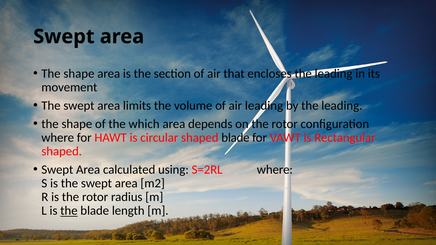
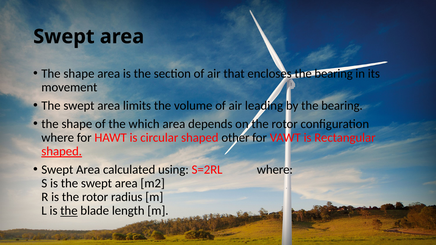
encloses the leading: leading -> bearing (334, 74)
by the leading: leading -> bearing (342, 106)
shaped blade: blade -> other (235, 138)
shaped underline: none -> present (62, 151)
